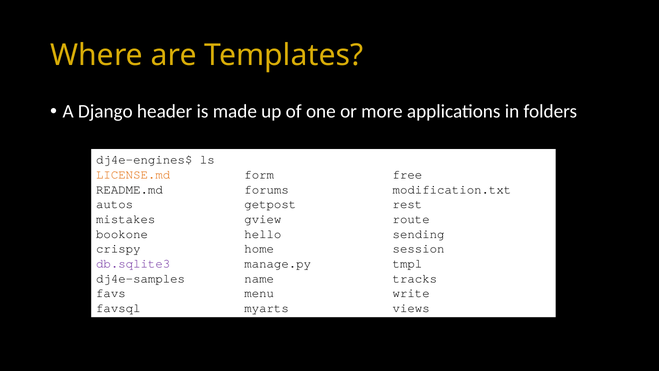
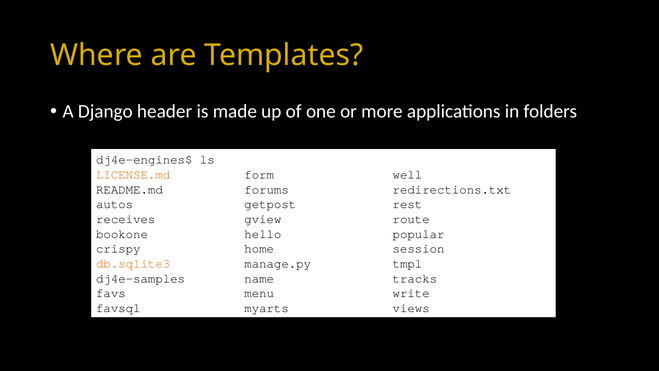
free: free -> well (407, 175)
modification.txt: modification.txt -> redirections.txt (452, 189)
mistakes: mistakes -> receives (126, 219)
sending: sending -> popular (419, 234)
db.sqlite3 colour: purple -> orange (133, 263)
